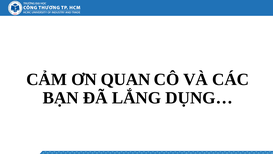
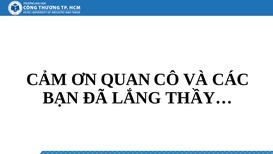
DỤNG…: DỤNG… -> THẦY… (199, 98)
